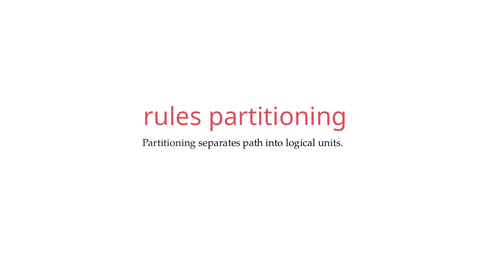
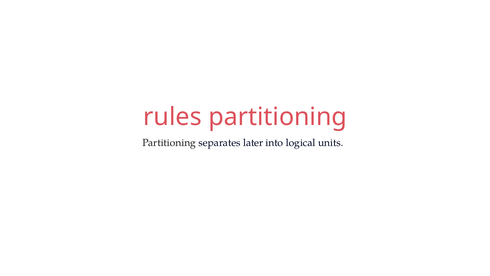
path: path -> later (253, 143)
